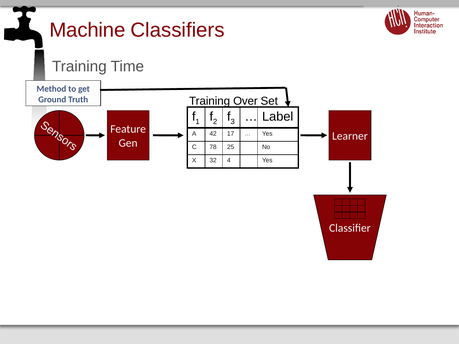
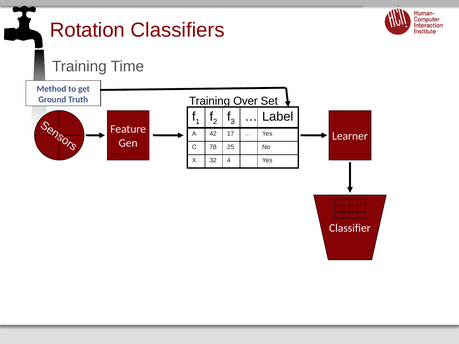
Machine: Machine -> Rotation (87, 30)
